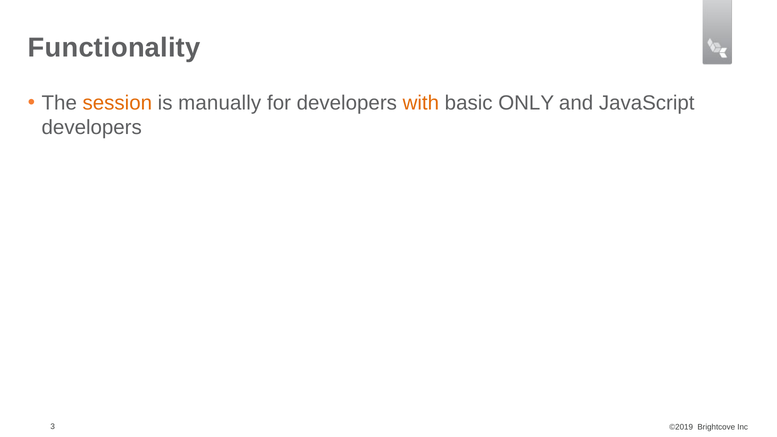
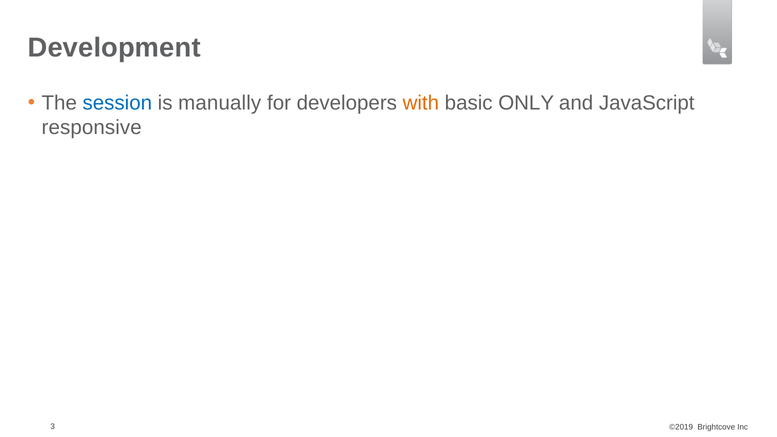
Functionality: Functionality -> Development (114, 48)
session colour: orange -> blue (117, 103)
developers: developers -> responsive (92, 128)
